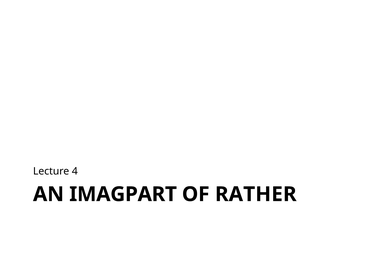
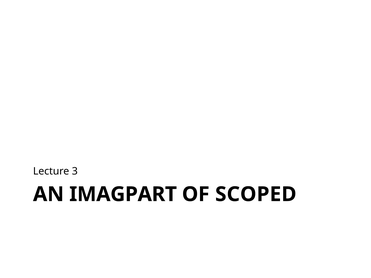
4: 4 -> 3 (75, 171)
RATHER: RATHER -> SCOPED (256, 194)
